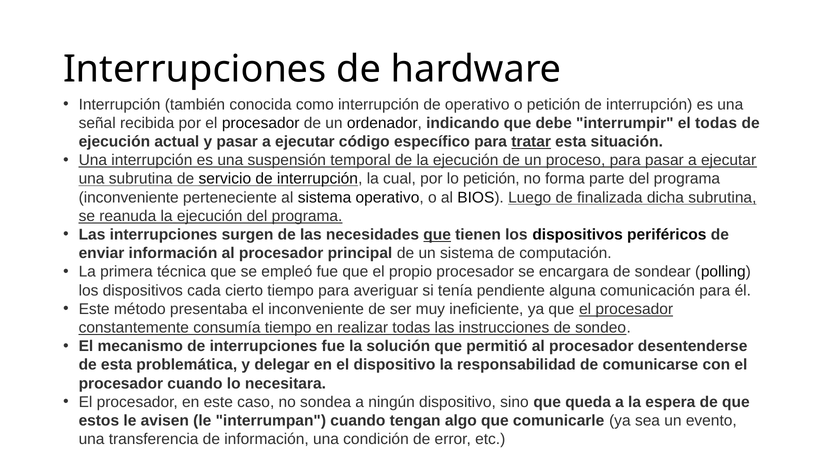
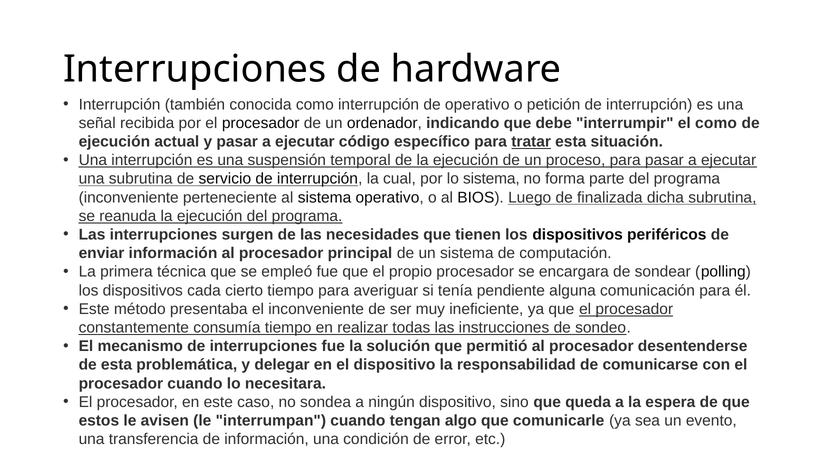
el todas: todas -> como (716, 123)
lo petición: petición -> sistema (491, 179)
que underline: present -> none (437, 235)
